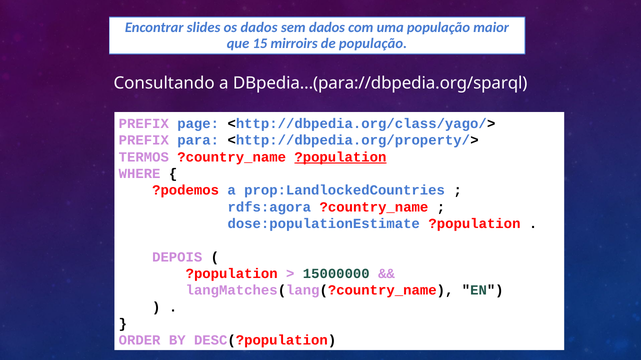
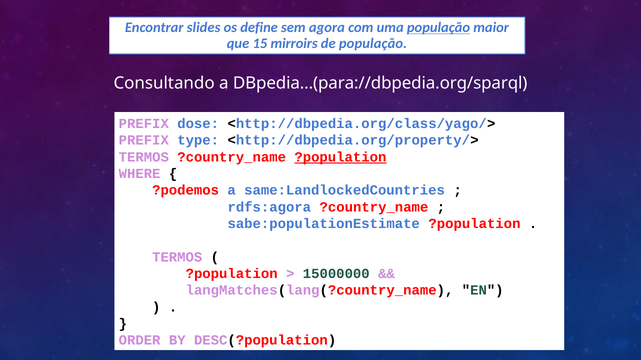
os dados: dados -> define (259, 27)
sem dados: dados -> agora (327, 27)
população underline: none -> present (439, 27)
page: page -> dose (198, 124)
para: para -> type (198, 140)
prop:LandlockedCountries: prop:LandlockedCountries -> same:LandlockedCountries (345, 191)
dose:populationEstimate: dose:populationEstimate -> sabe:populationEstimate (324, 224)
DEPOIS: DEPOIS -> TERMOS (177, 257)
